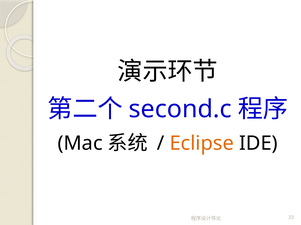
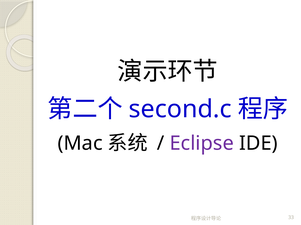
Eclipse colour: orange -> purple (202, 144)
